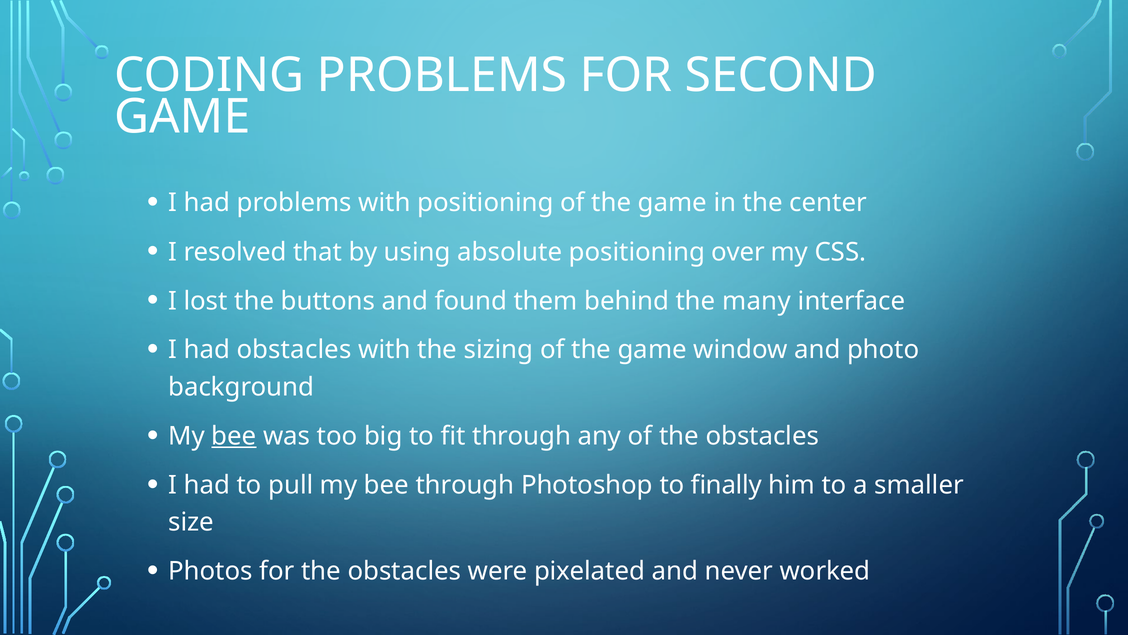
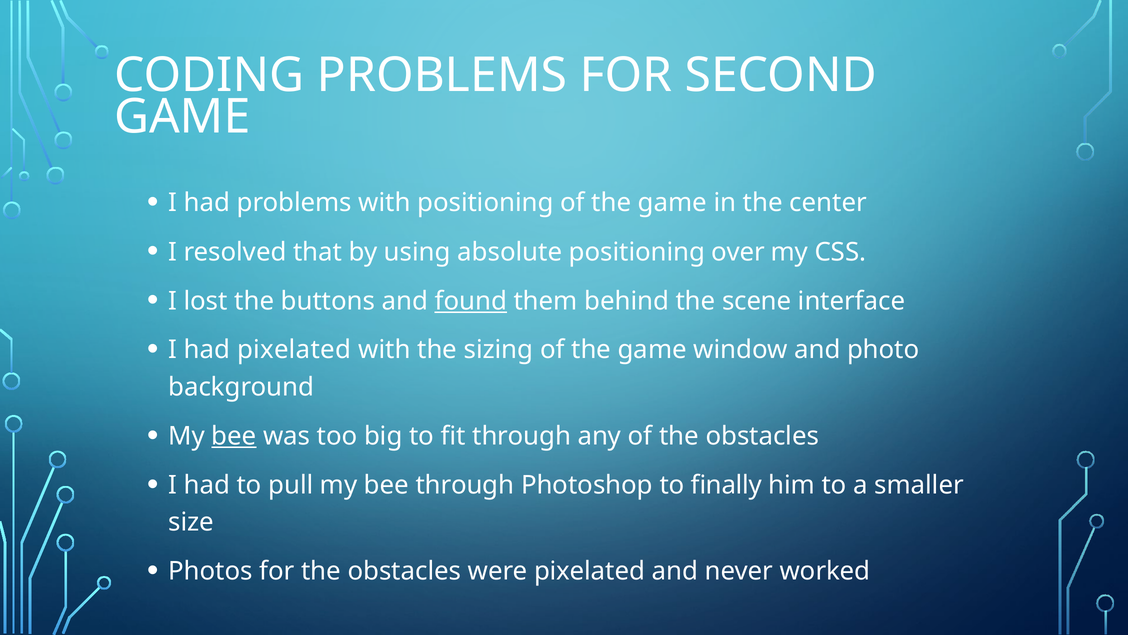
found underline: none -> present (471, 301)
many: many -> scene (757, 301)
had obstacles: obstacles -> pixelated (294, 350)
